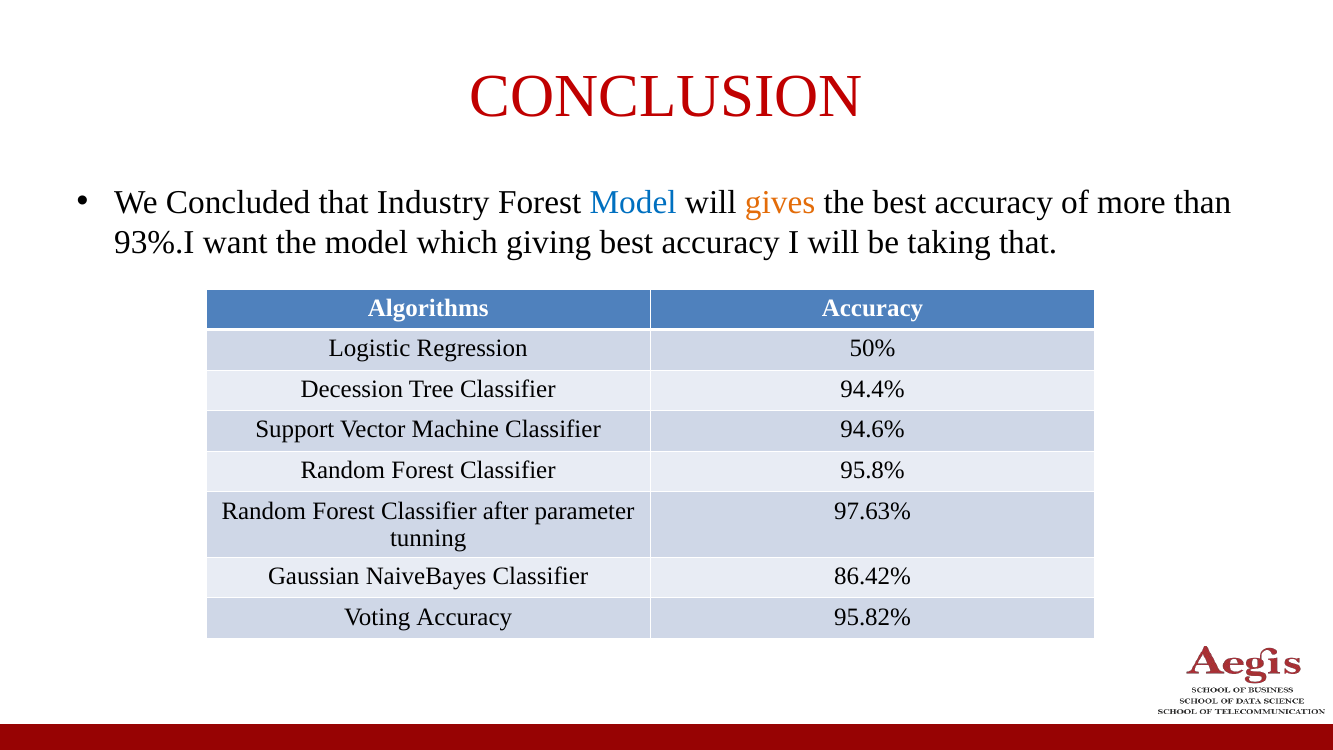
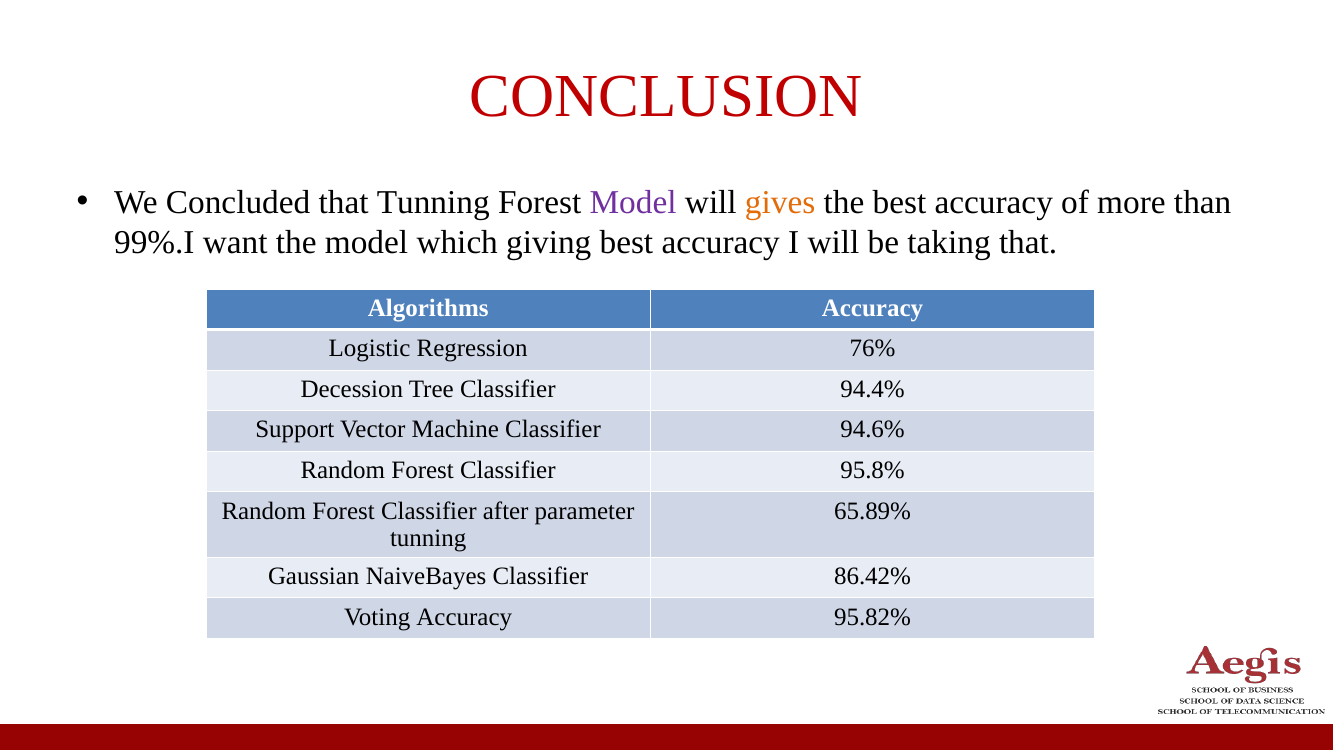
that Industry: Industry -> Tunning (433, 202)
Model colour: blue -> purple (633, 202)
93%.I: 93%.I -> 99%.I (154, 242)
50%: 50% -> 76% (873, 349)
97.63%: 97.63% -> 65.89% (873, 511)
